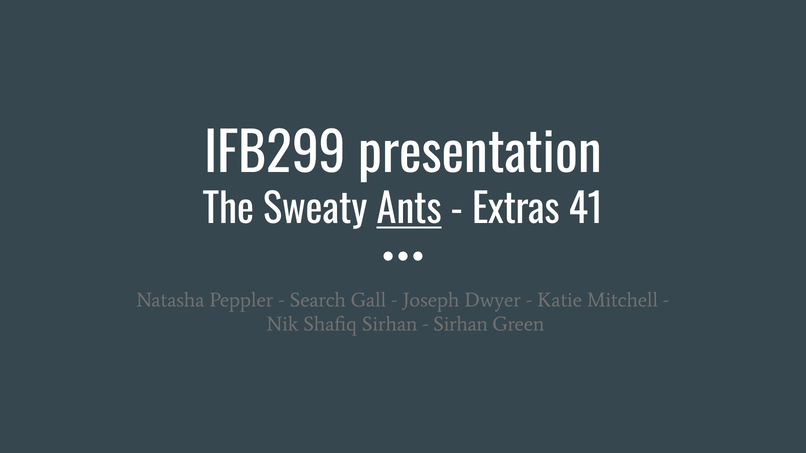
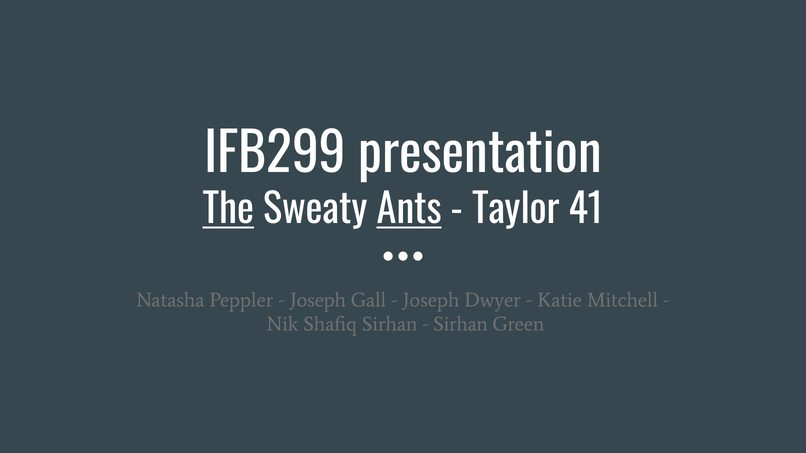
The underline: none -> present (228, 210)
Extras: Extras -> Taylor (516, 210)
Search: Search -> Joseph (318, 300)
